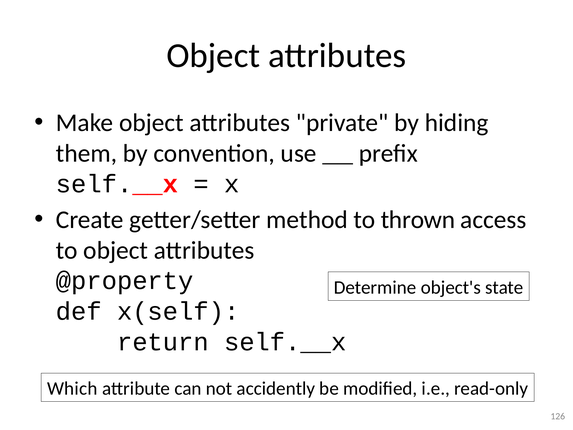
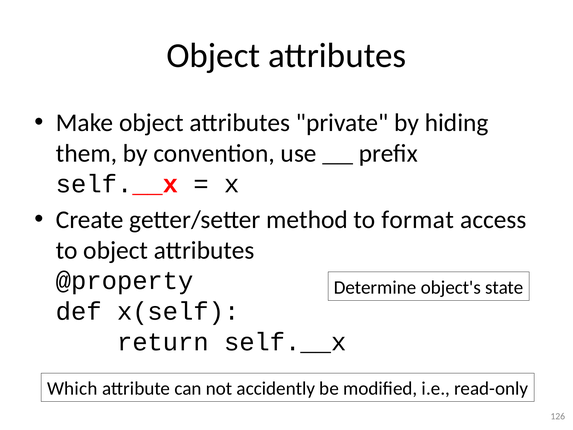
thrown: thrown -> format (418, 220)
